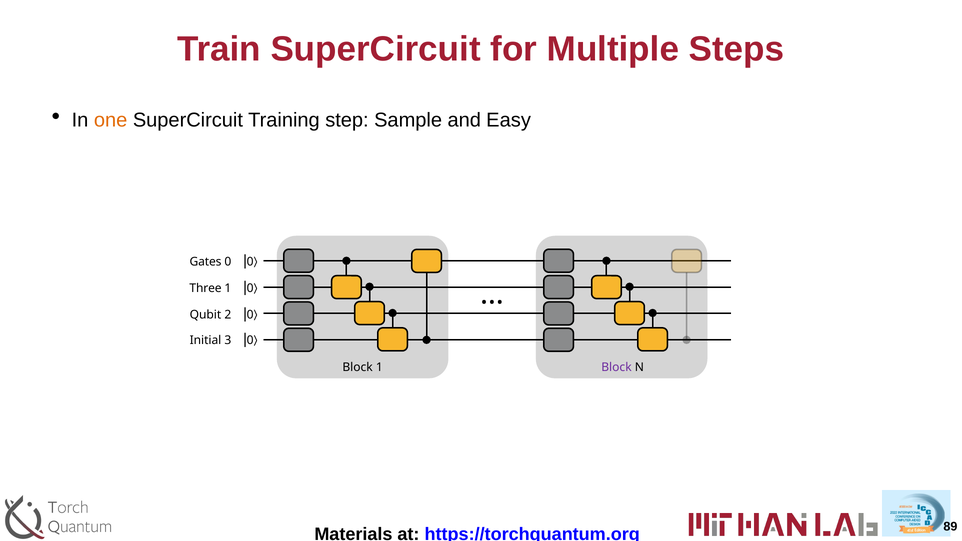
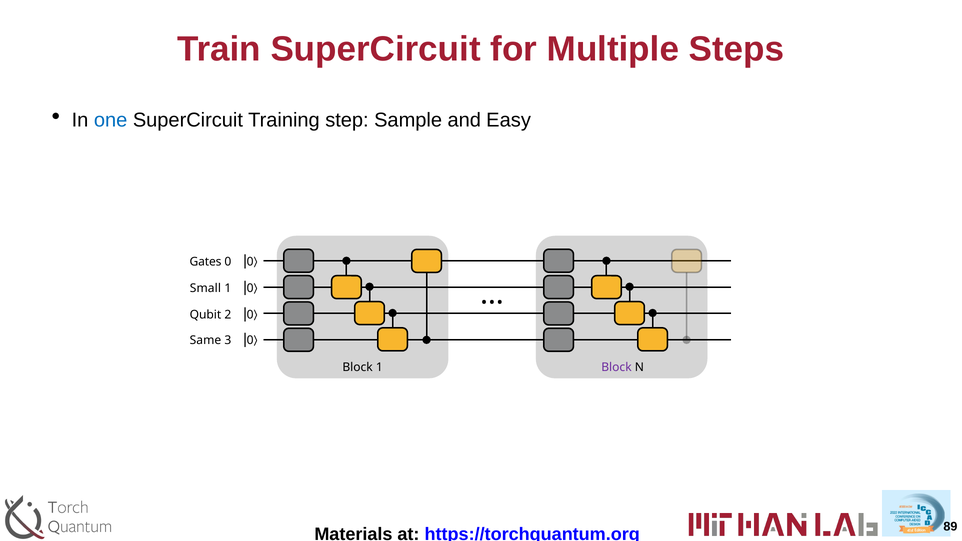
one colour: orange -> blue (111, 120)
Three: Three -> Small (205, 288)
Initial: Initial -> Same (205, 340)
